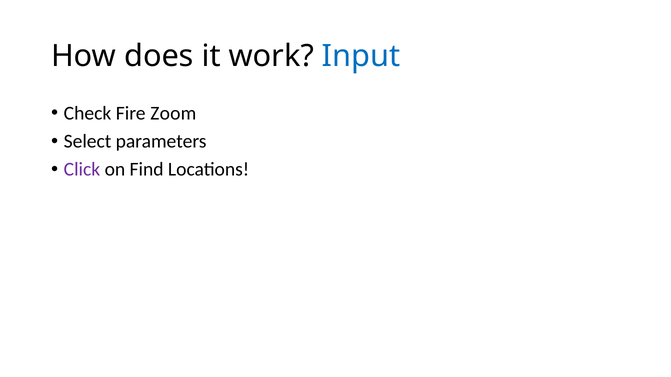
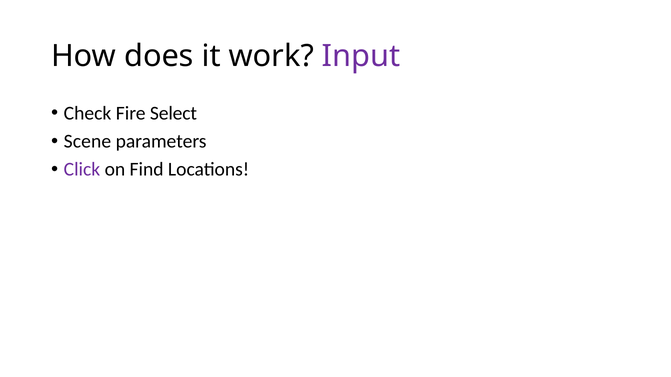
Input colour: blue -> purple (361, 56)
Zoom: Zoom -> Select (173, 113)
Select: Select -> Scene (87, 142)
